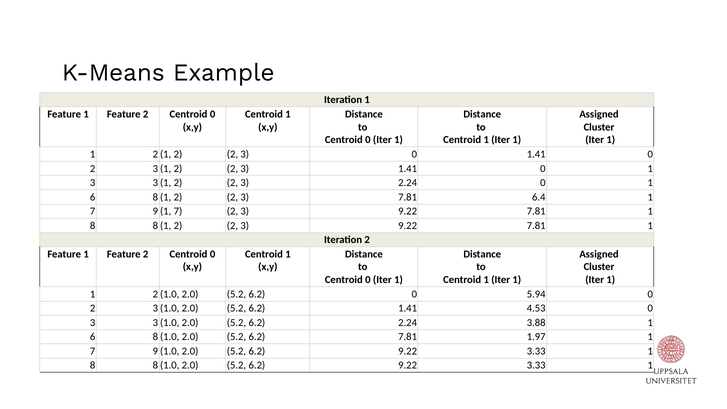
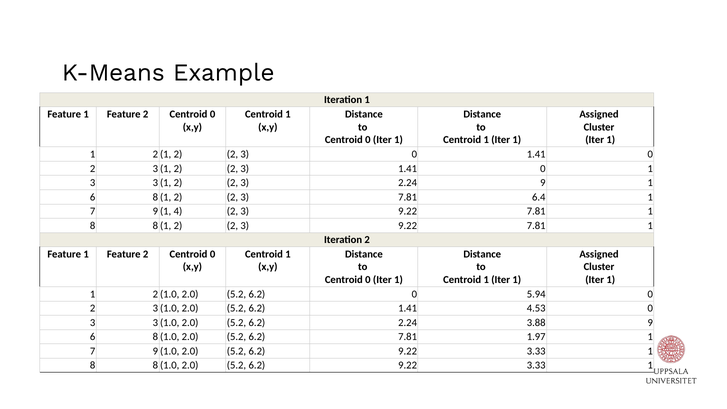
2.24 0: 0 -> 9 (543, 183)
7: 7 -> 4 (178, 211)
3.88 1: 1 -> 9 (650, 323)
